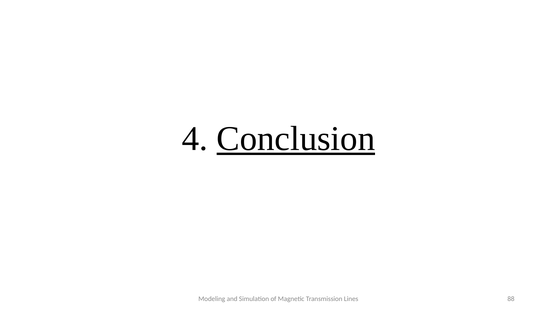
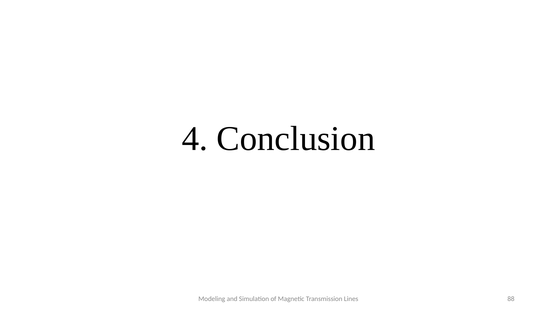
Conclusion underline: present -> none (296, 139)
